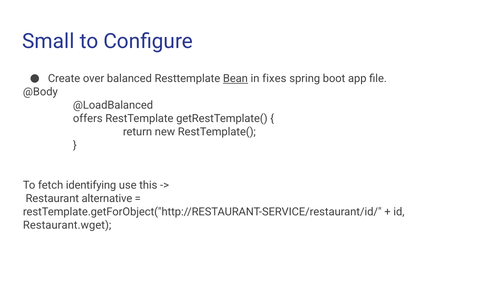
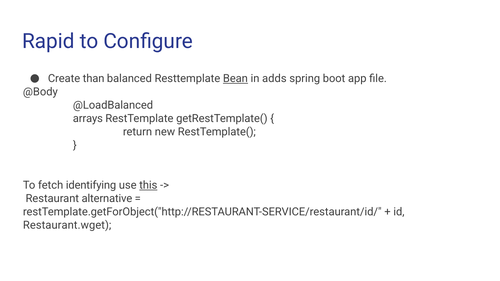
Small: Small -> Rapid (48, 41)
over: over -> than (94, 79)
fixes: fixes -> adds (274, 79)
offers: offers -> arrays (88, 119)
this underline: none -> present (148, 185)
